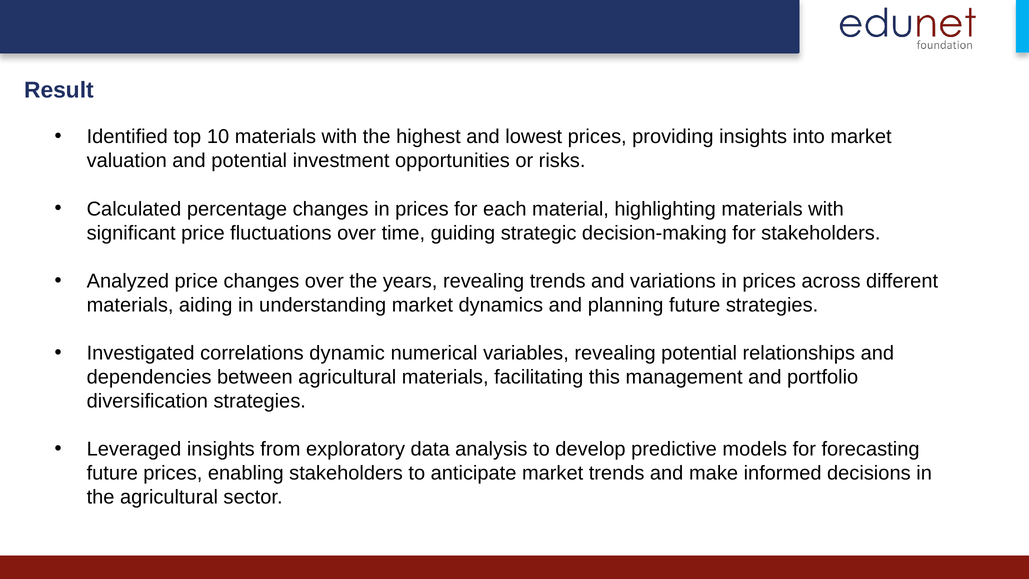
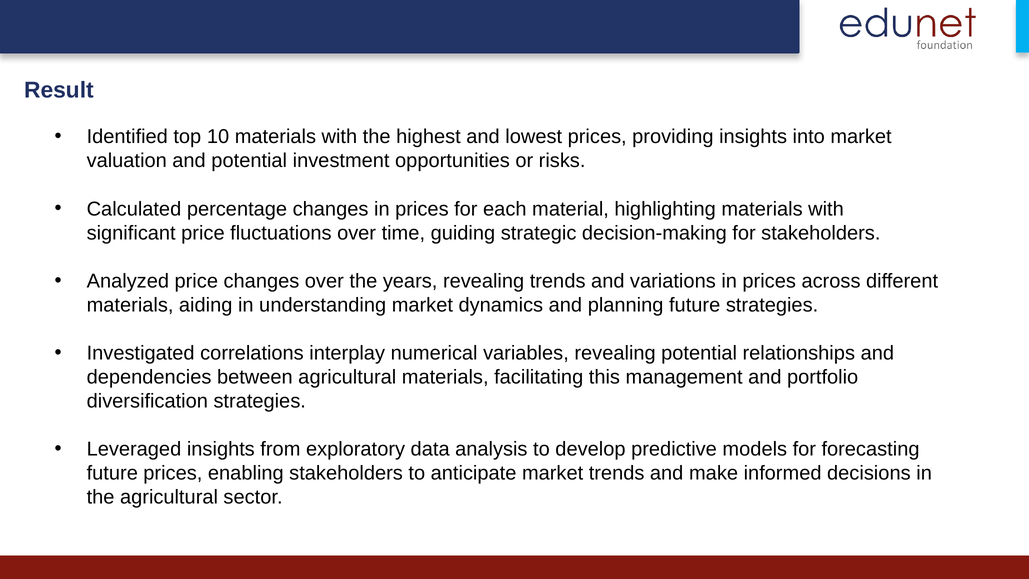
dynamic: dynamic -> interplay (347, 353)
